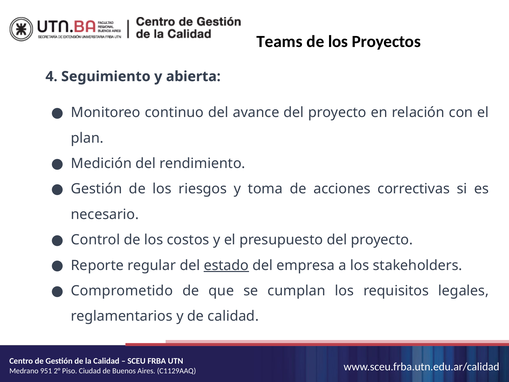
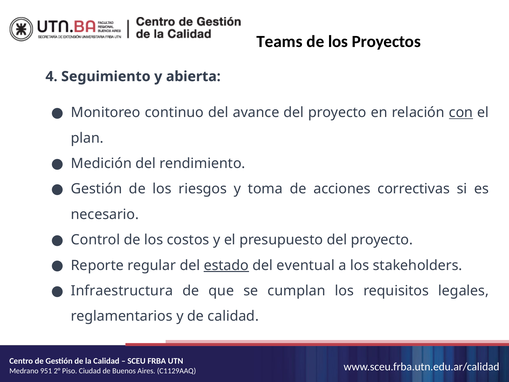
con underline: none -> present (461, 112)
empresa: empresa -> eventual (306, 265)
Comprometido: Comprometido -> Infraestructura (122, 291)
